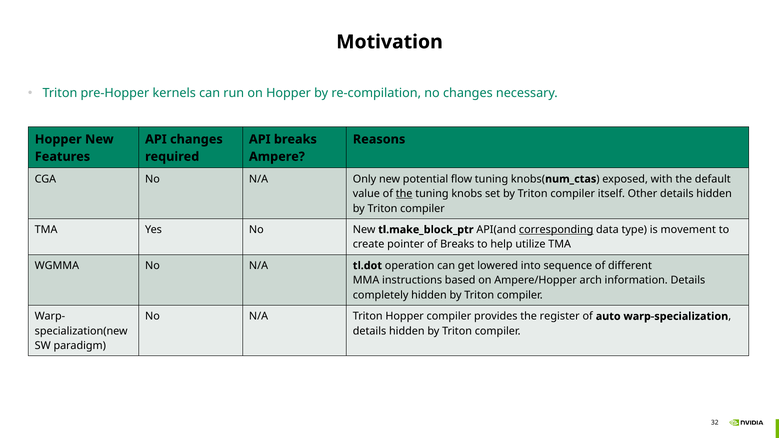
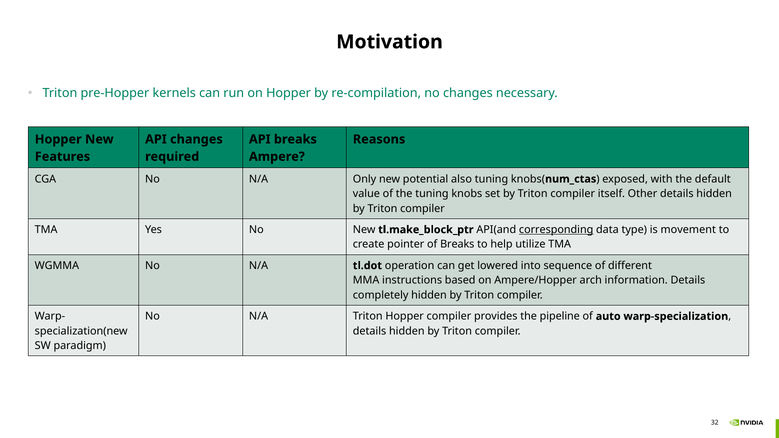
flow: flow -> also (461, 179)
the underline: present -> none (404, 194)
register: register -> pipeline (560, 316)
